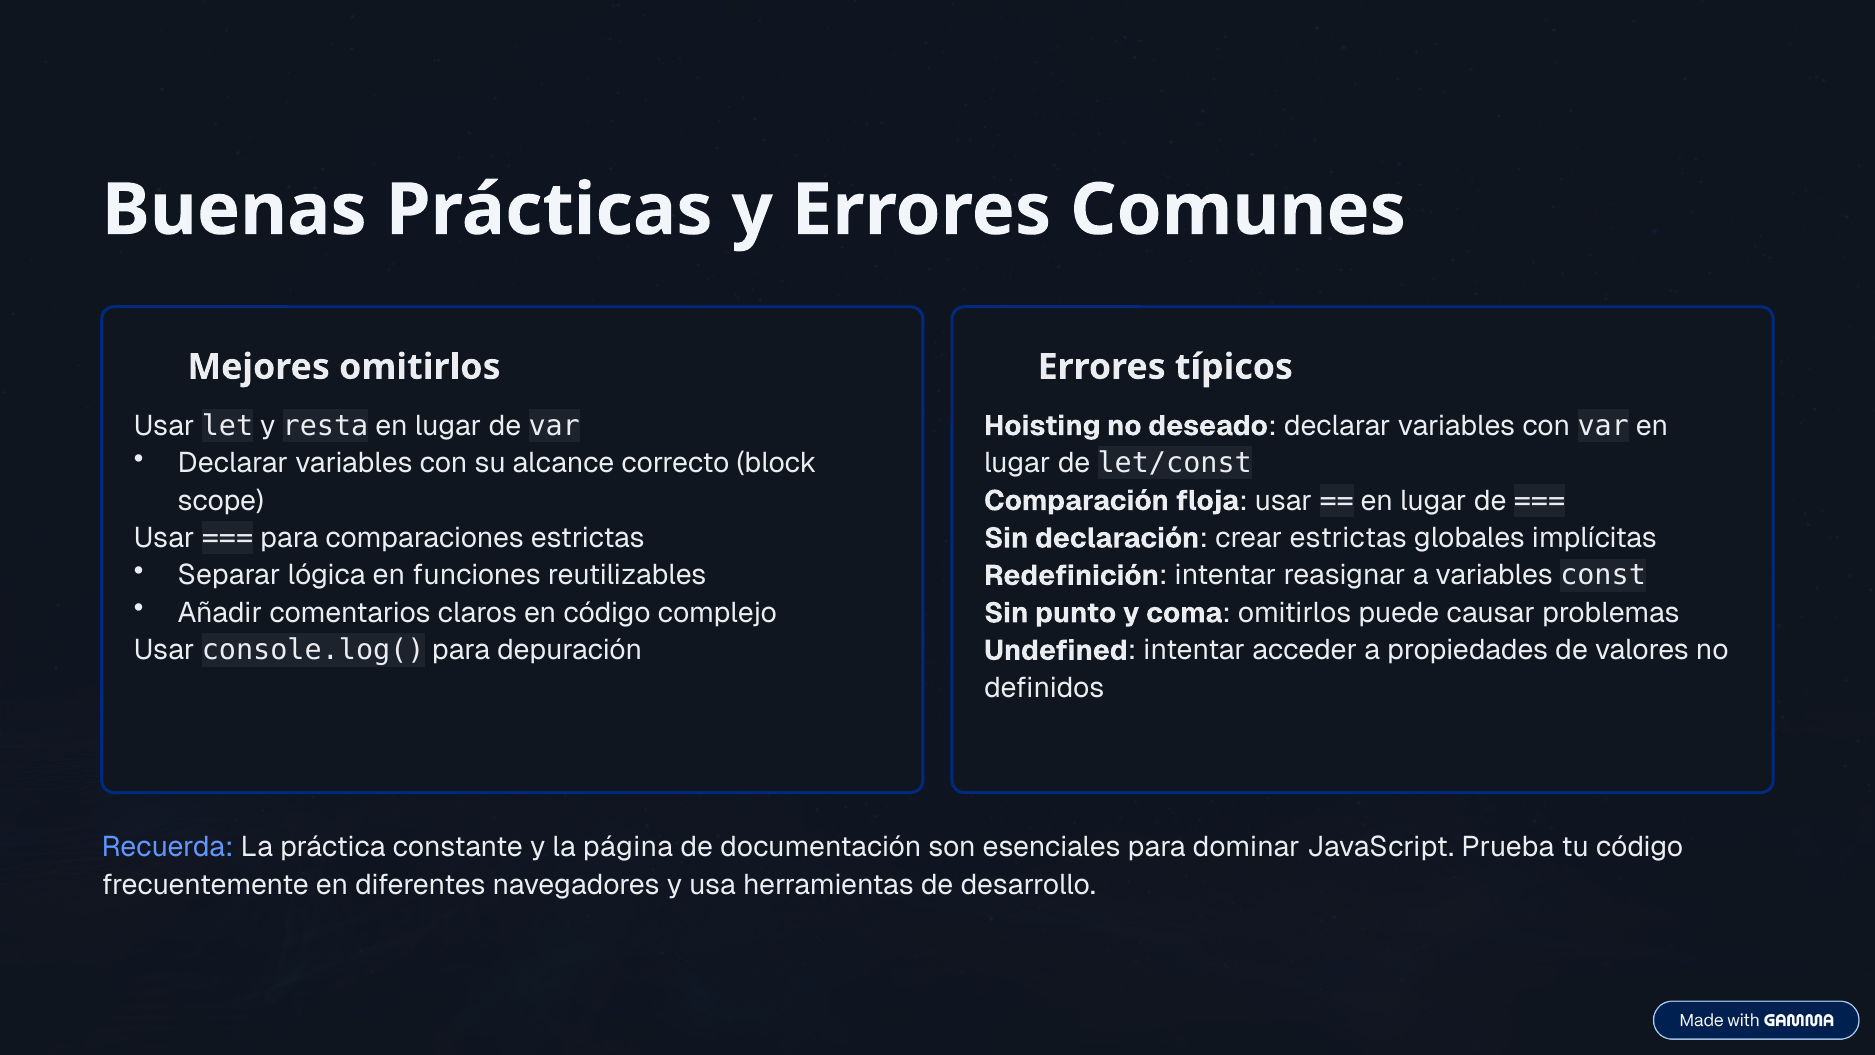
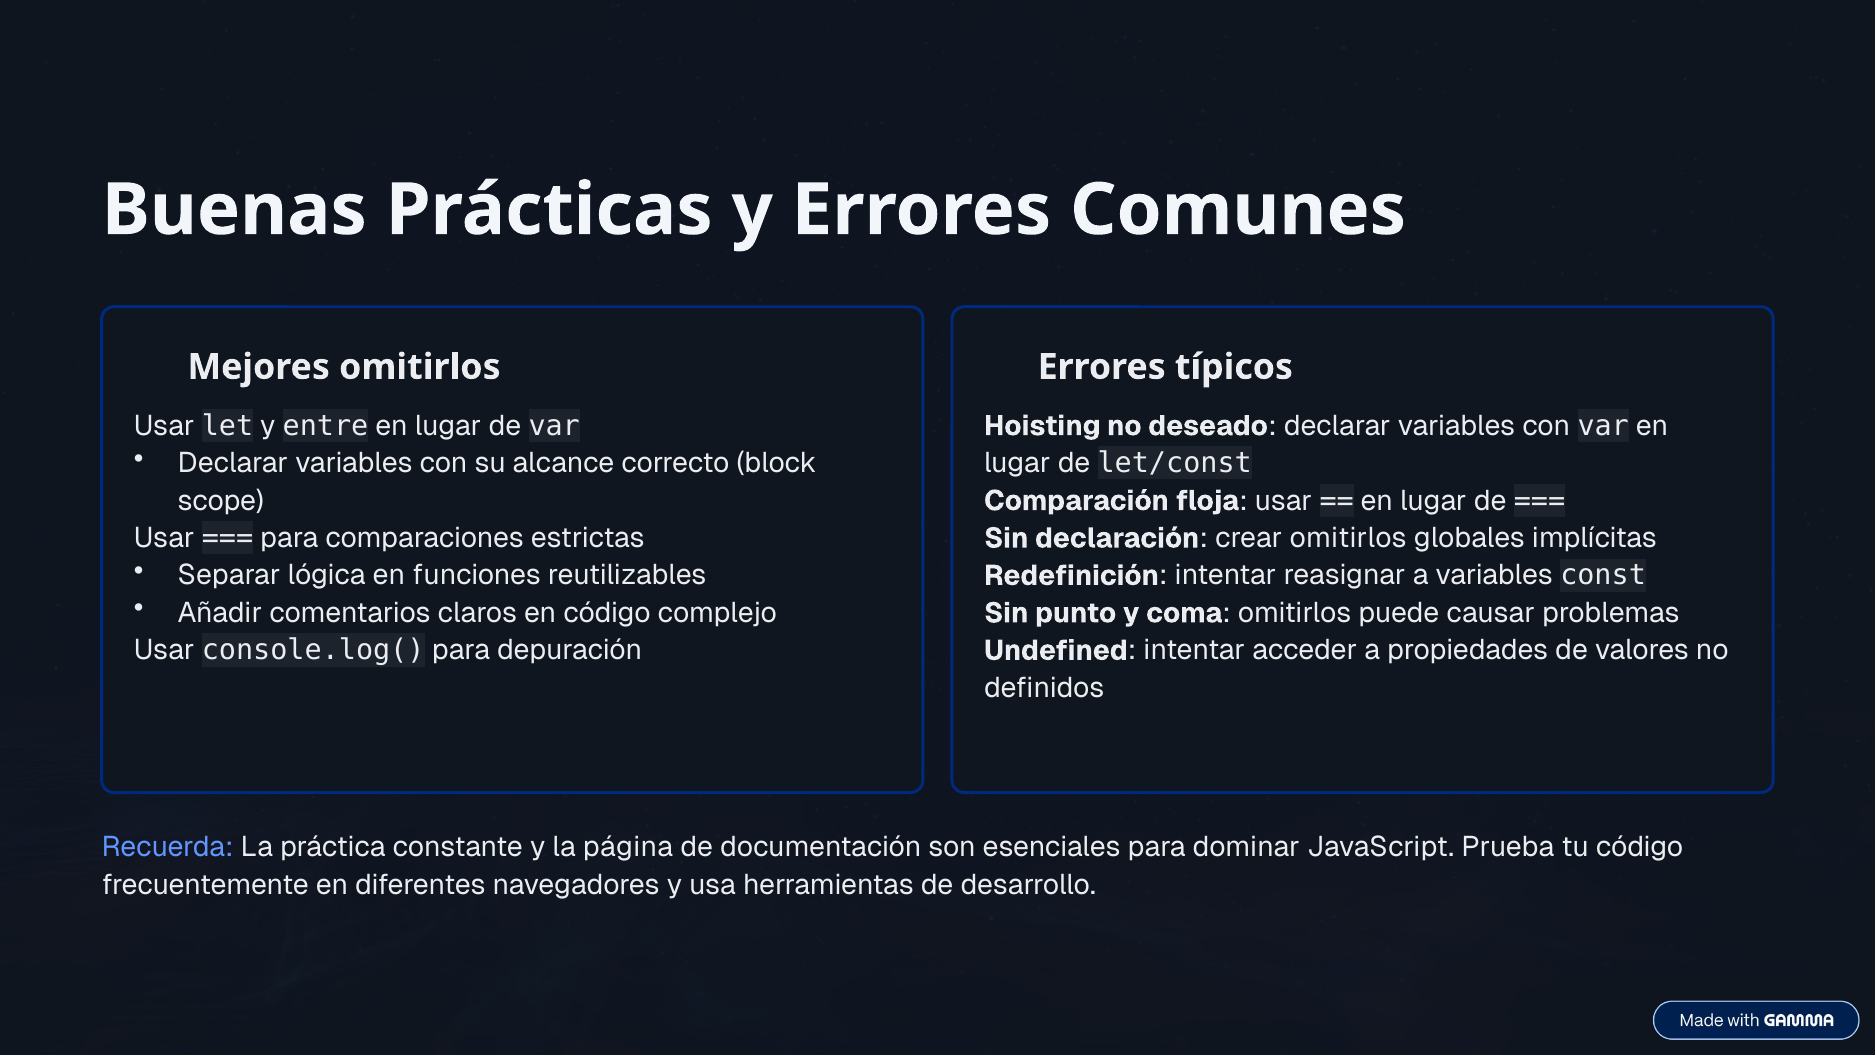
resta: resta -> entre (326, 426)
crear estrictas: estrictas -> omitirlos (1348, 538)
